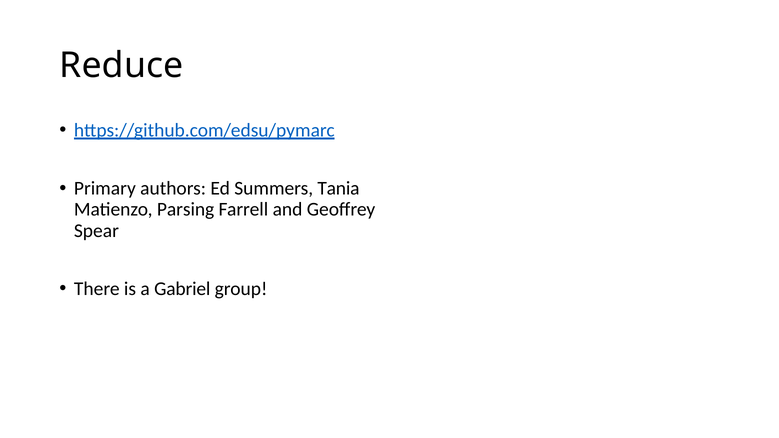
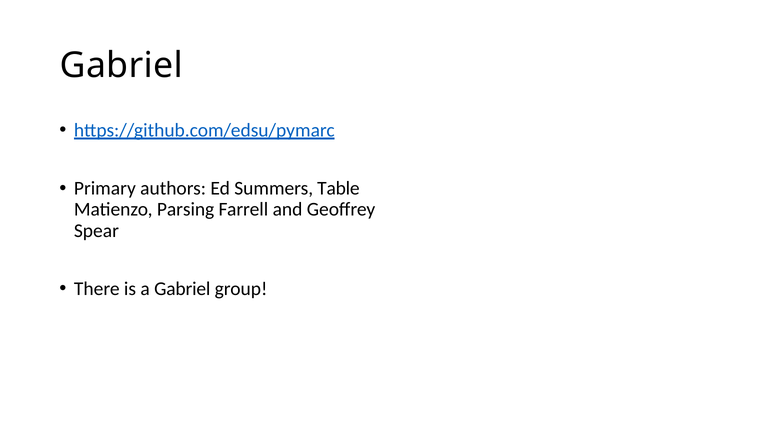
Reduce: Reduce -> Gabriel (121, 65)
Tania: Tania -> Table (338, 189)
